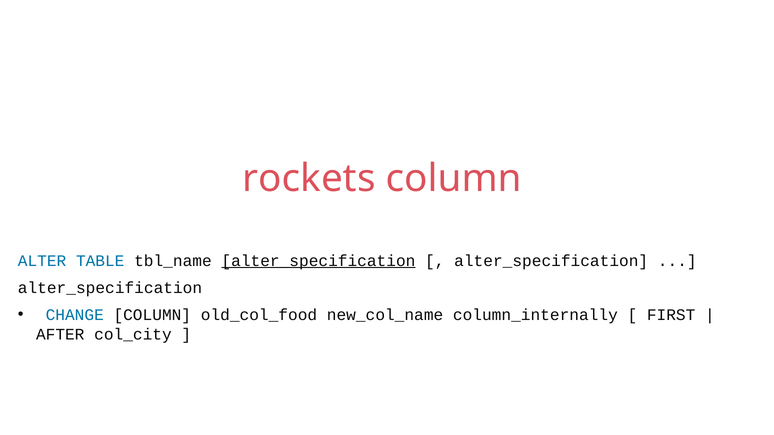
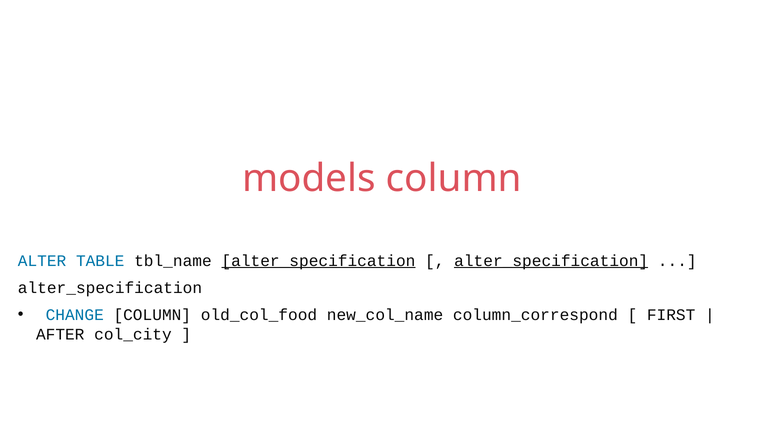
rockets: rockets -> models (309, 179)
alter_specification underline: none -> present (551, 261)
column_internally: column_internally -> column_correspond (535, 315)
